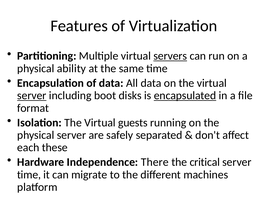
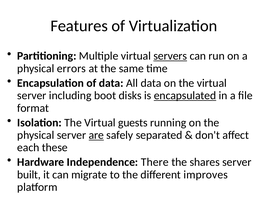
ability: ability -> errors (71, 68)
server underline: present -> none (32, 96)
are underline: none -> present (96, 135)
critical: critical -> shares (205, 162)
time: time -> built (29, 175)
machines: machines -> improves (206, 175)
